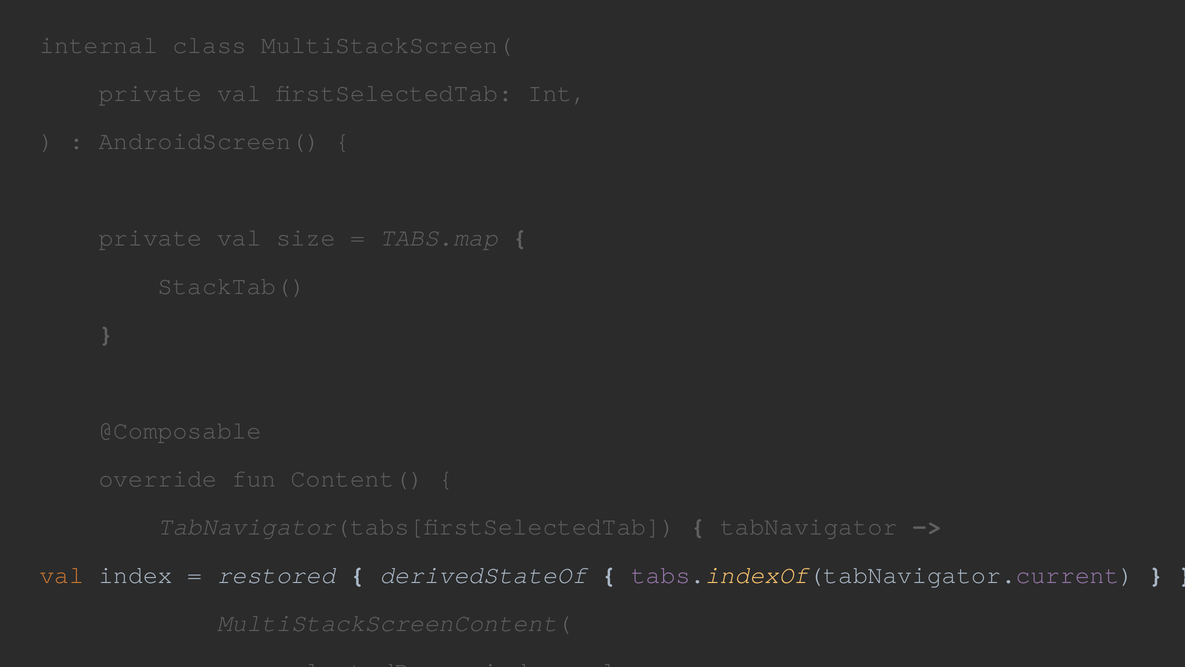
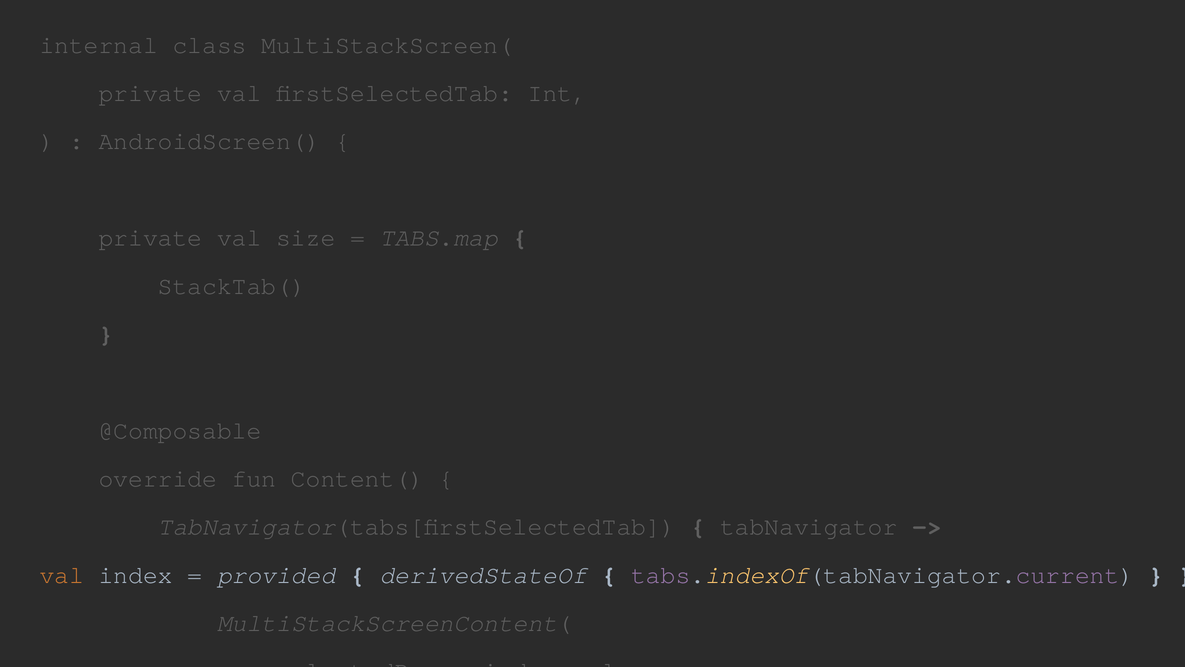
restored: restored -> provided (276, 575)
